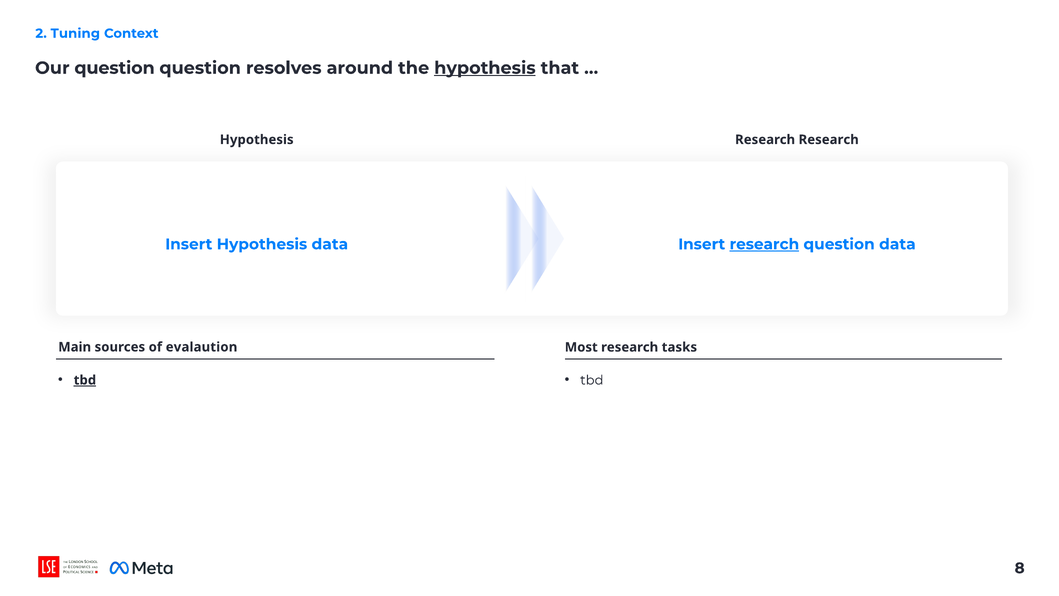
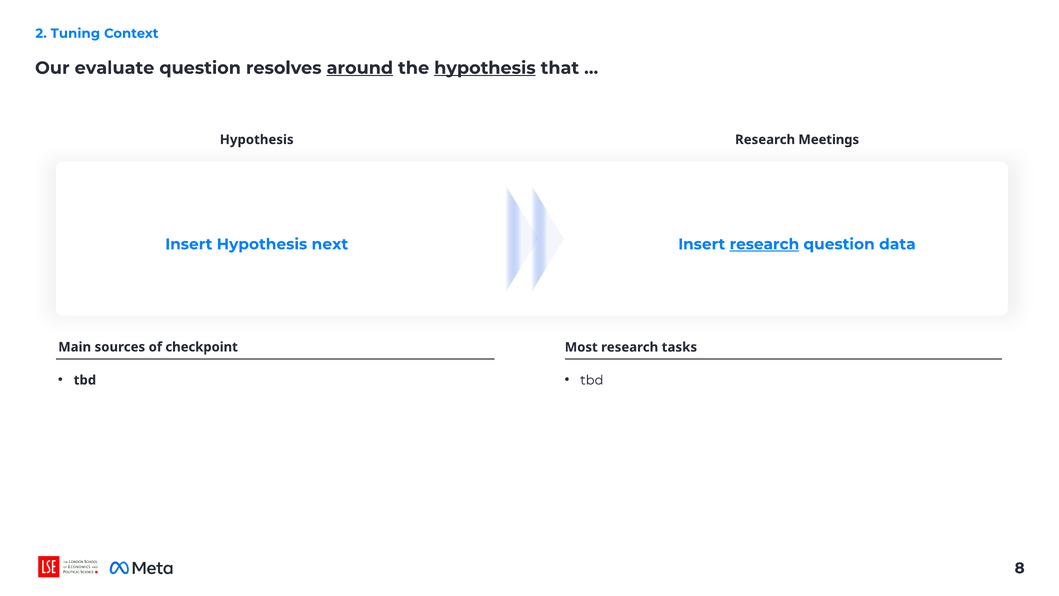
Our question: question -> evaluate (114, 68)
around underline: none -> present (360, 68)
Research Research: Research -> Meetings (829, 140)
Hypothesis data: data -> next (330, 244)
evalaution: evalaution -> checkpoint (202, 347)
tbd underline: present -> none (85, 380)
